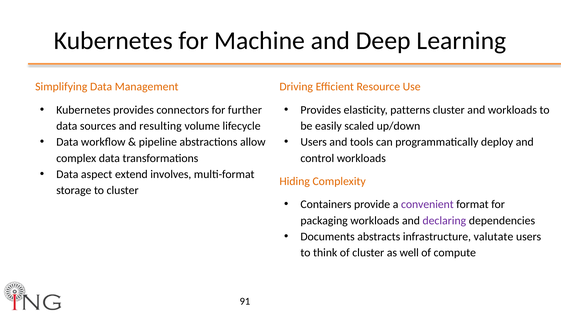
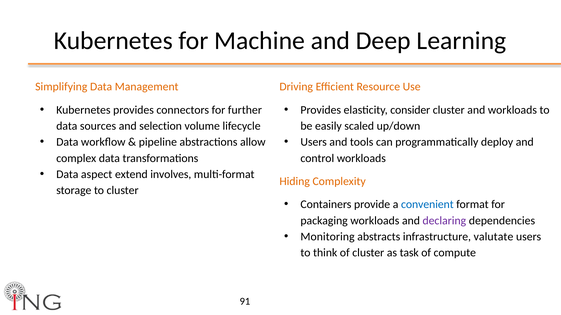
patterns: patterns -> consider (410, 110)
resulting: resulting -> selection (161, 126)
convenient colour: purple -> blue (427, 205)
Documents: Documents -> Monitoring (328, 237)
well: well -> task (409, 253)
